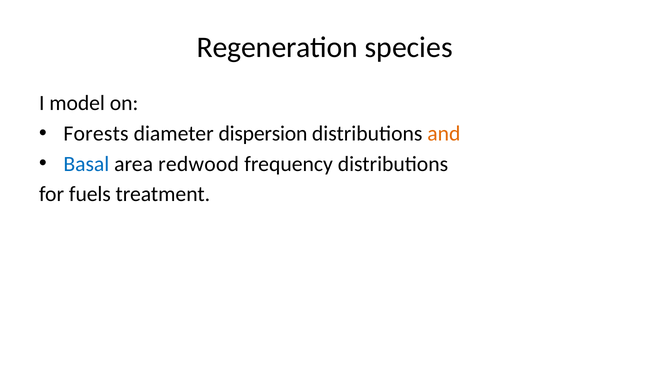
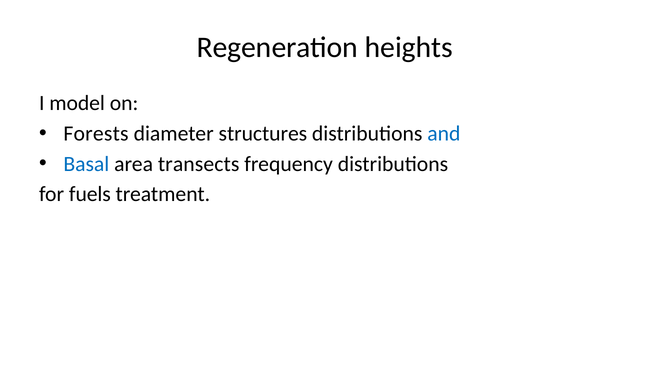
species: species -> heights (409, 47)
dispersion: dispersion -> structures (263, 133)
and colour: orange -> blue (444, 133)
redwood: redwood -> transects (199, 164)
